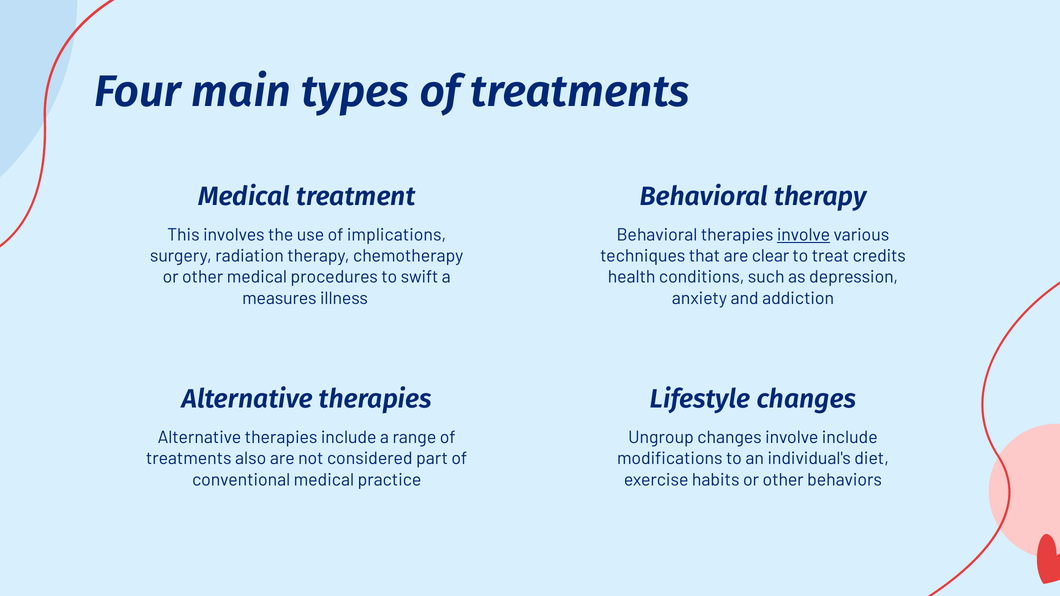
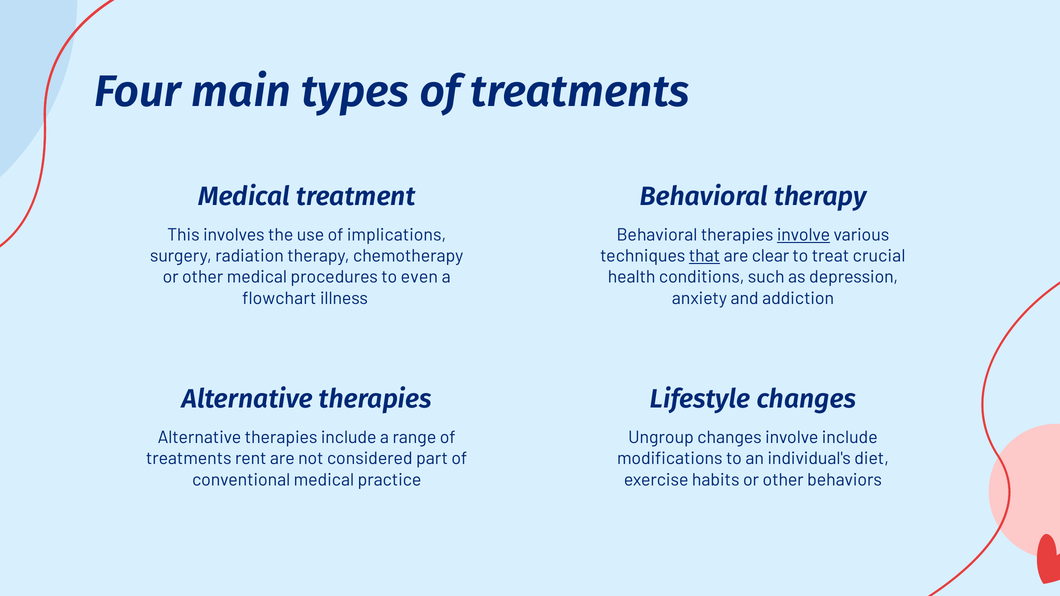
that underline: none -> present (704, 256)
credits: credits -> crucial (879, 256)
swift: swift -> even (419, 277)
measures: measures -> flowchart (279, 298)
also: also -> rent (251, 459)
